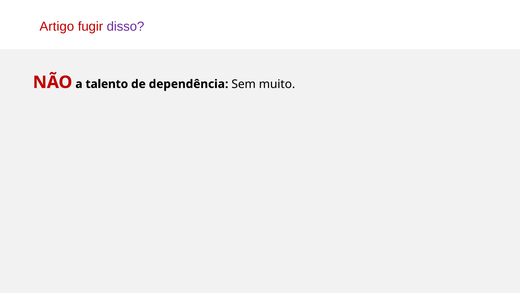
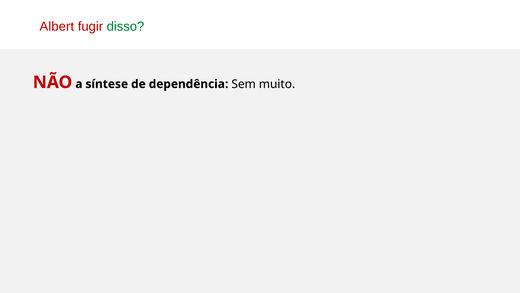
Artigo: Artigo -> Albert (57, 26)
disso colour: purple -> green (125, 26)
talento: talento -> síntese (107, 84)
